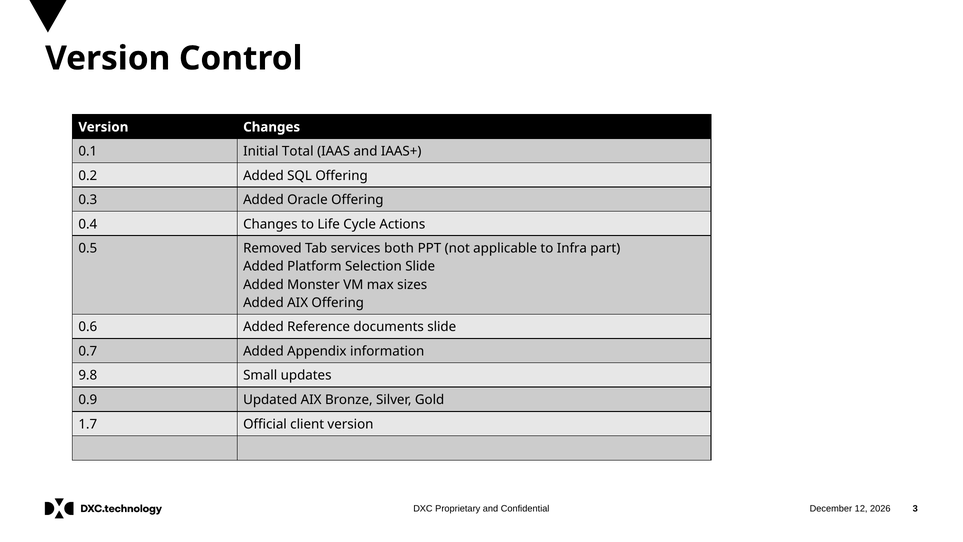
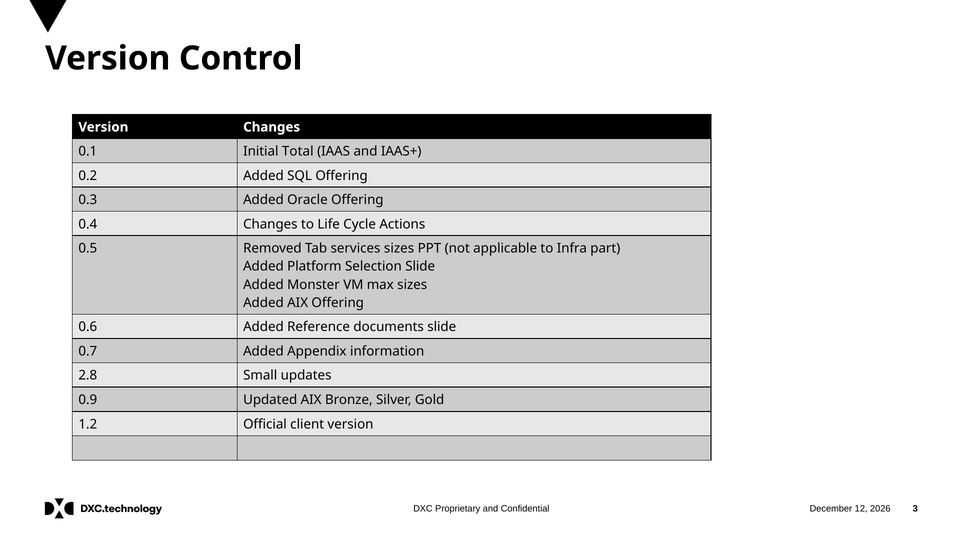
services both: both -> sizes (399, 248)
9.8: 9.8 -> 2.8 (88, 375)
1.7: 1.7 -> 1.2 (88, 424)
